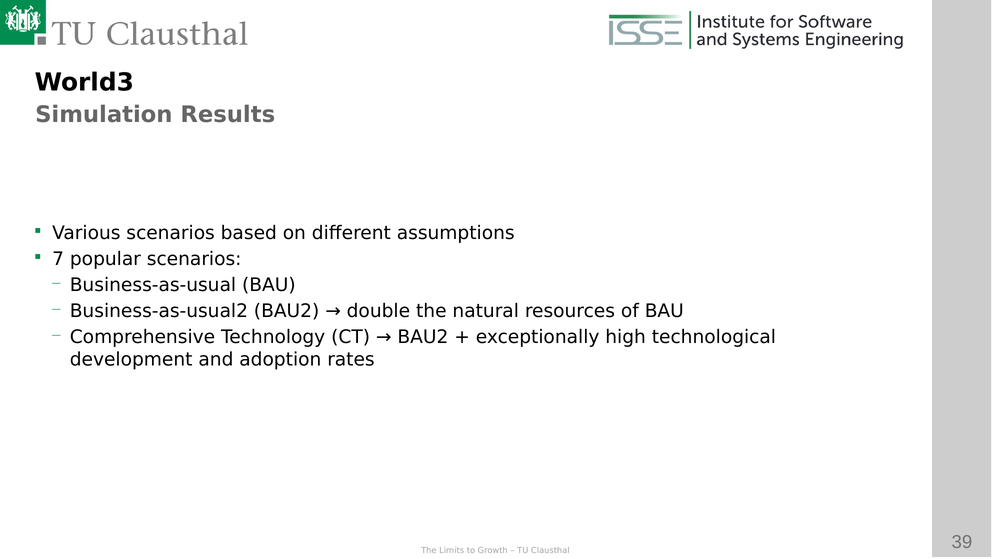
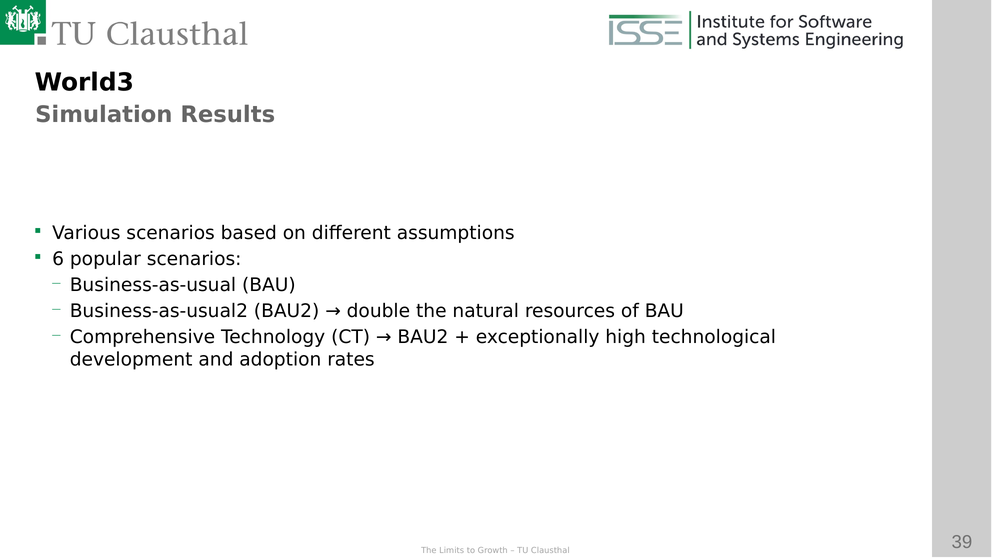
7: 7 -> 6 (58, 259)
